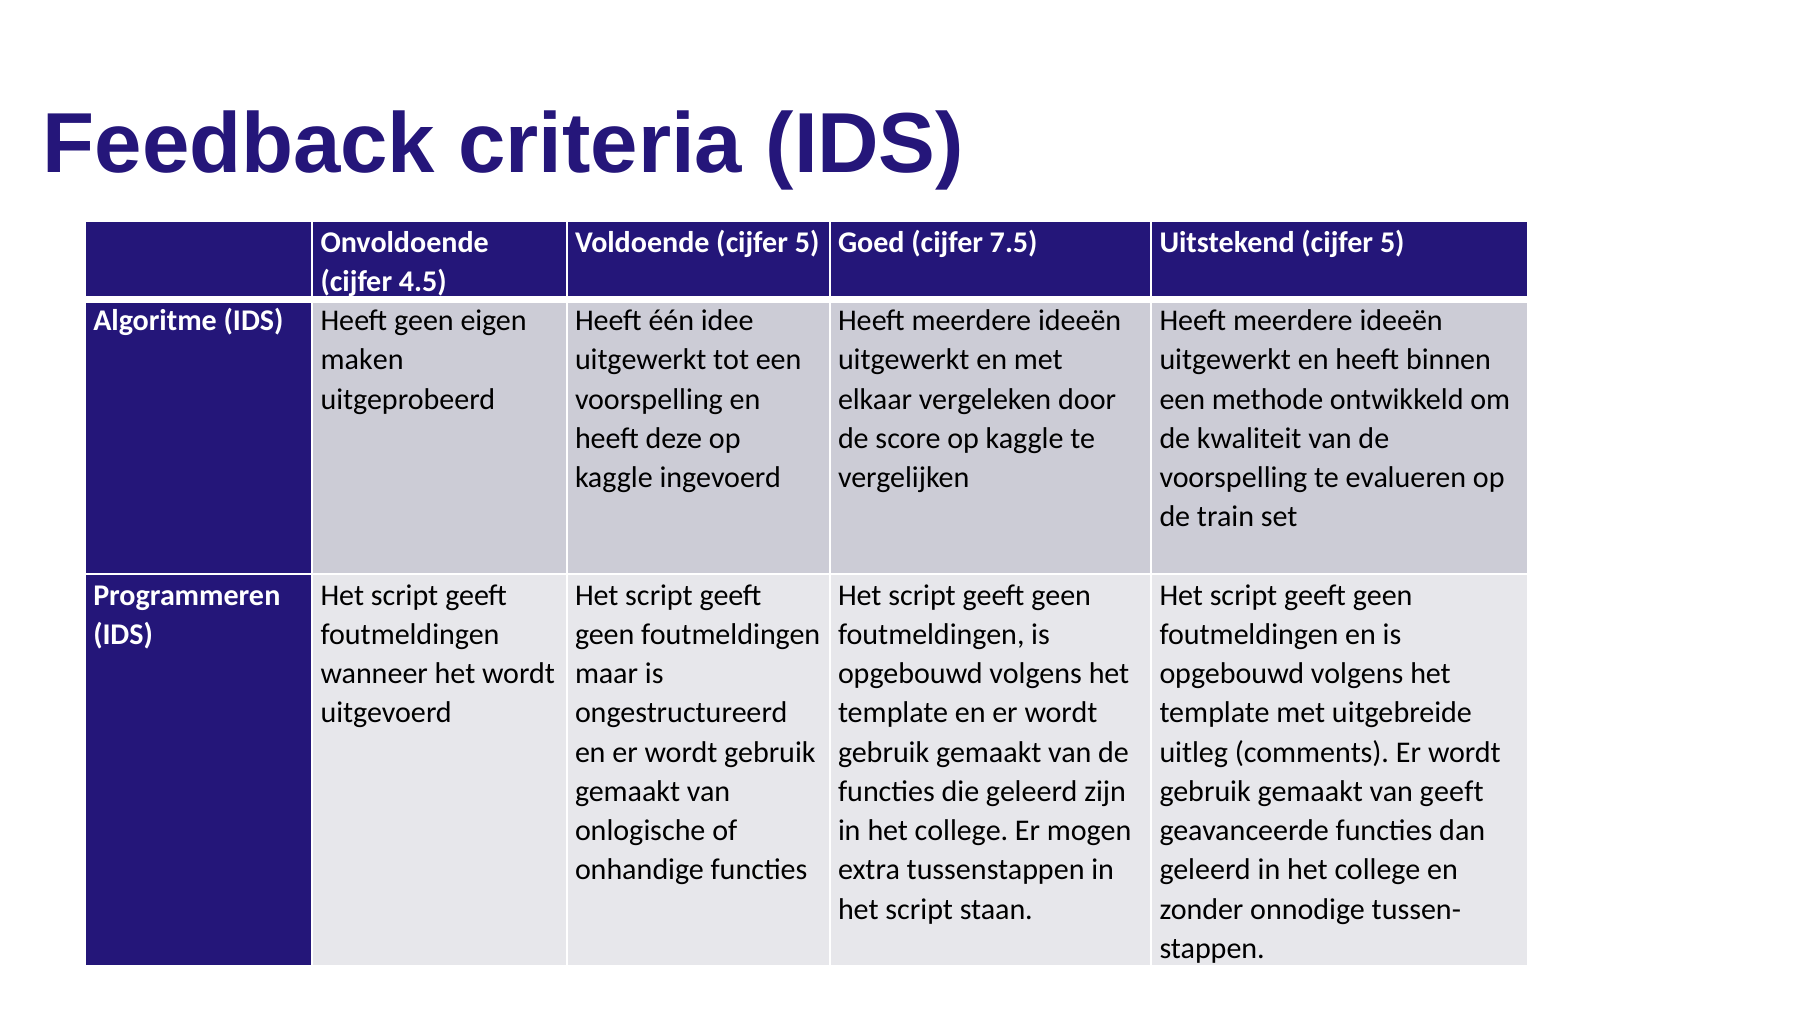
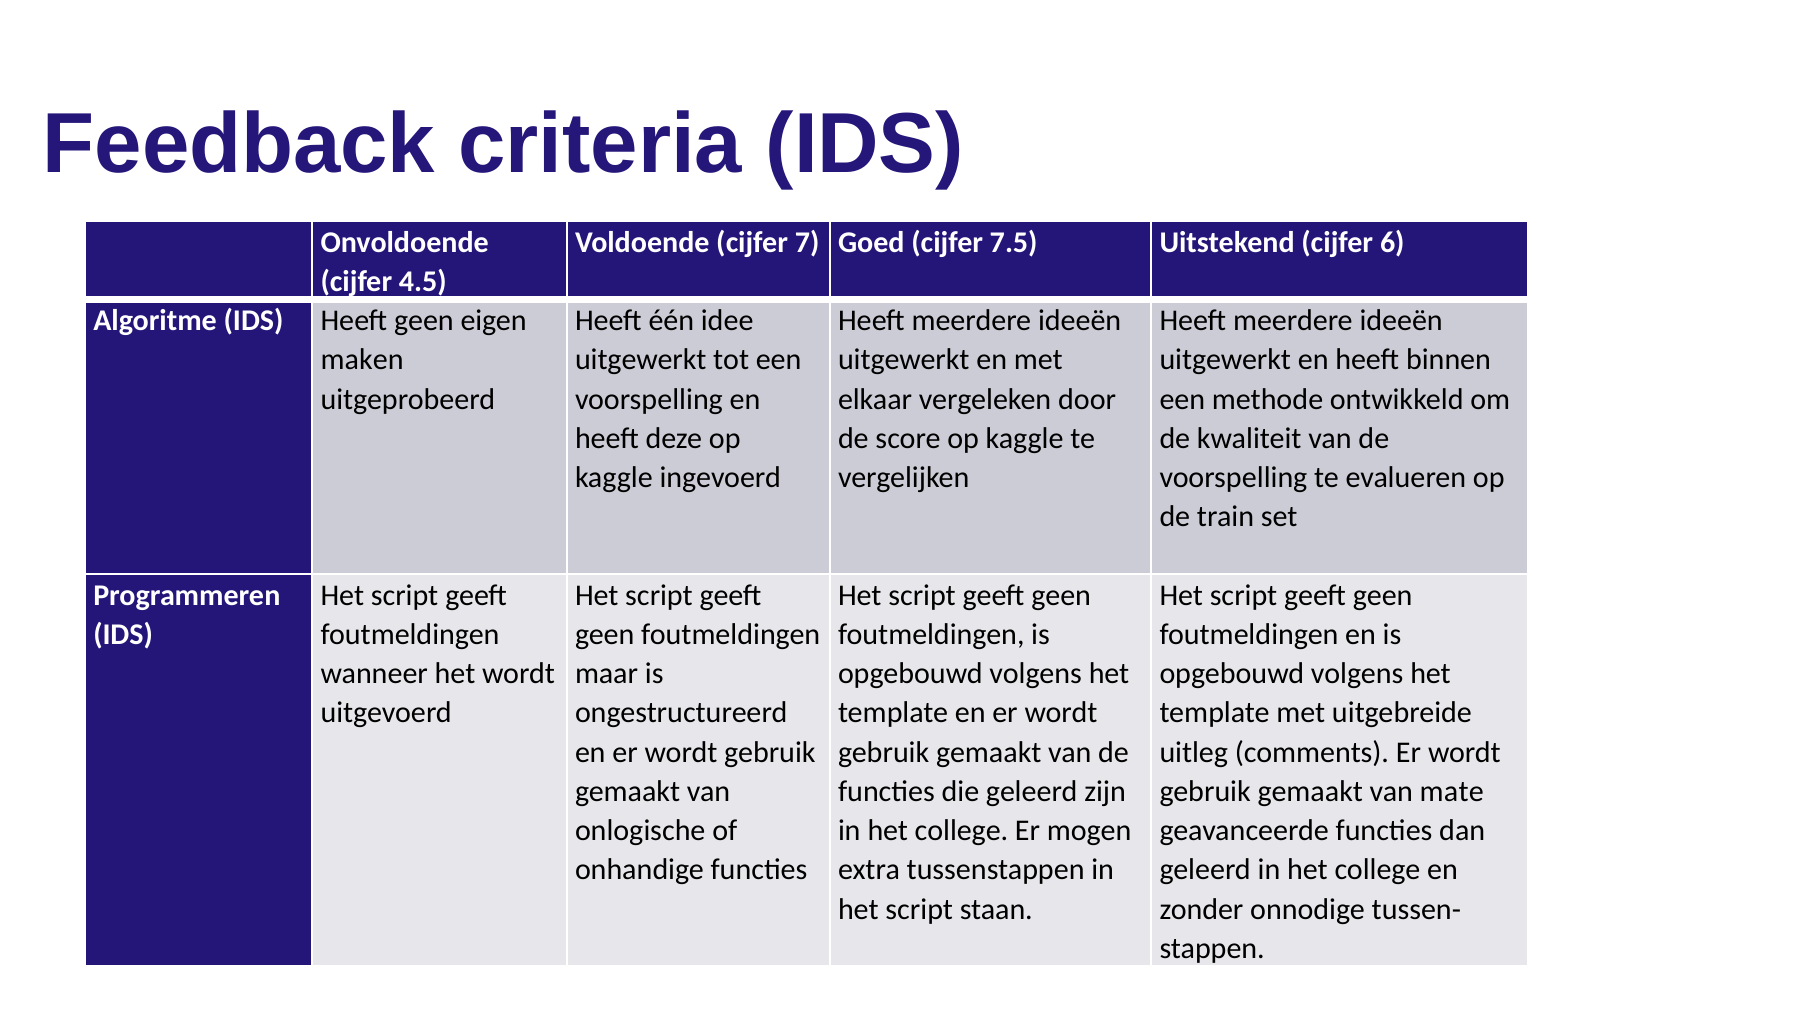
Voldoende cijfer 5: 5 -> 7 (807, 242)
Uitstekend cijfer 5: 5 -> 6 (1392, 242)
van geeft: geeft -> mate (1452, 792)
